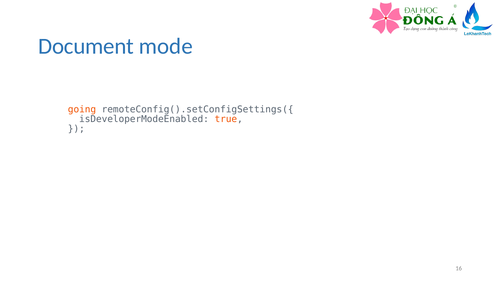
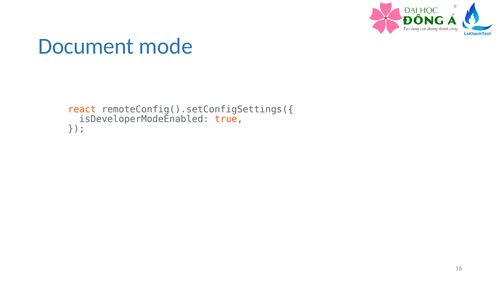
going: going -> react (82, 110)
